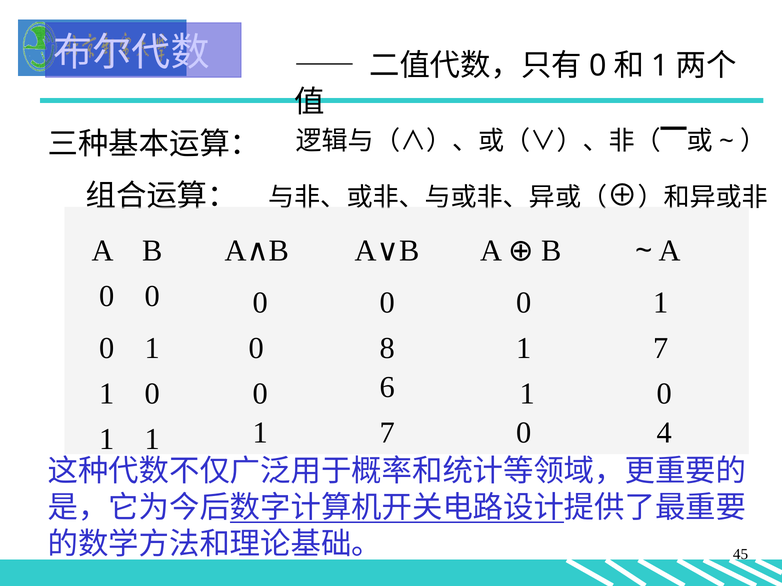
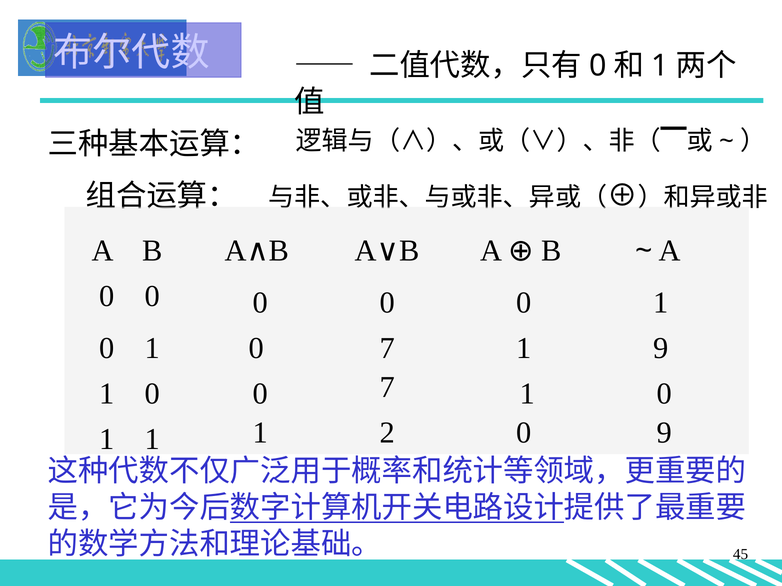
1 0 8: 8 -> 7 (387, 349)
7: 7 -> 9 (661, 349)
0 0 6: 6 -> 7 (387, 388)
1 1 7: 7 -> 2 (387, 433)
0 4: 4 -> 9 (664, 433)
